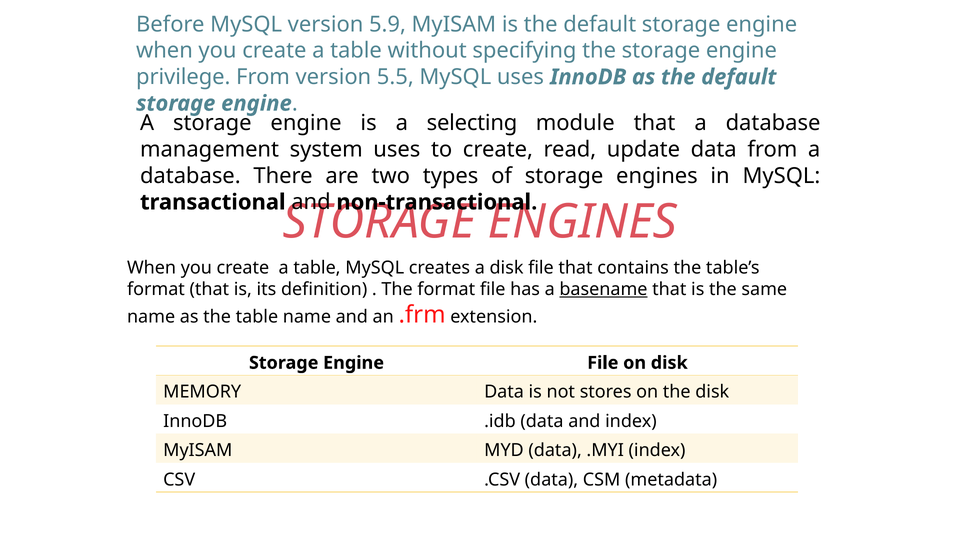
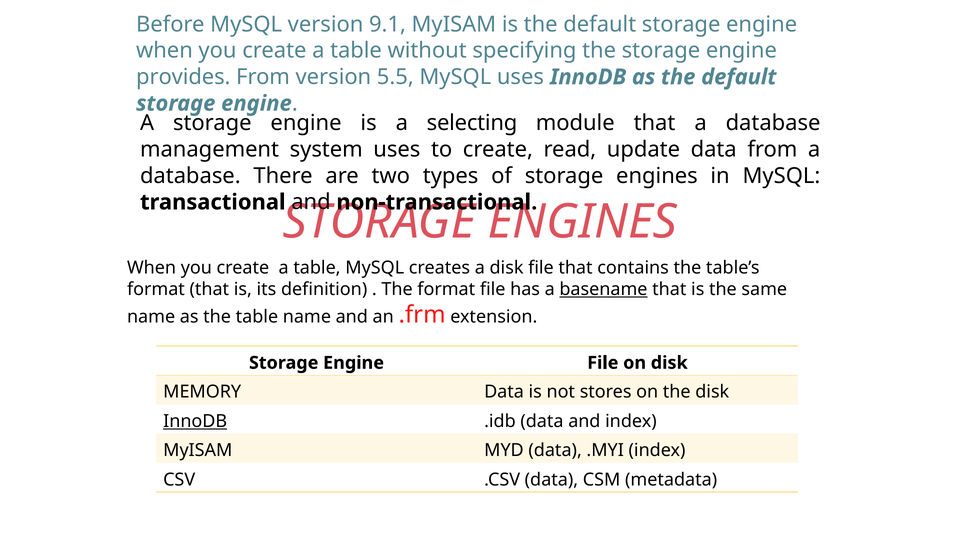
5.9: 5.9 -> 9.1 (387, 24)
privilege: privilege -> provides (183, 77)
InnoDB underline: none -> present (195, 421)
